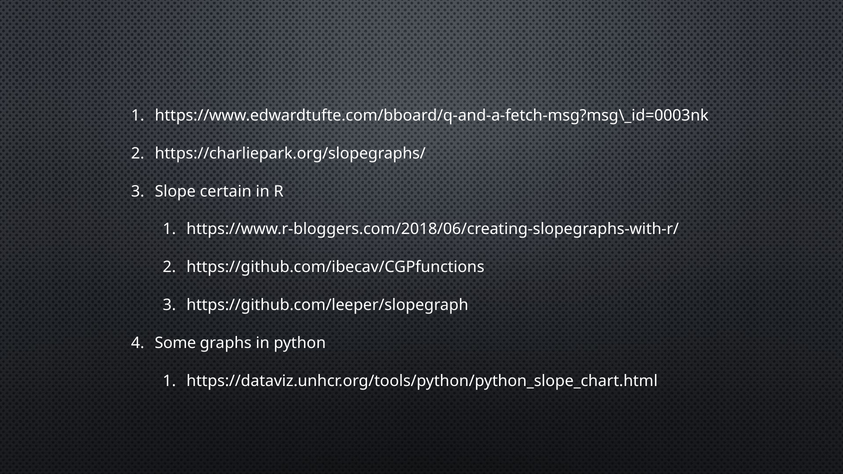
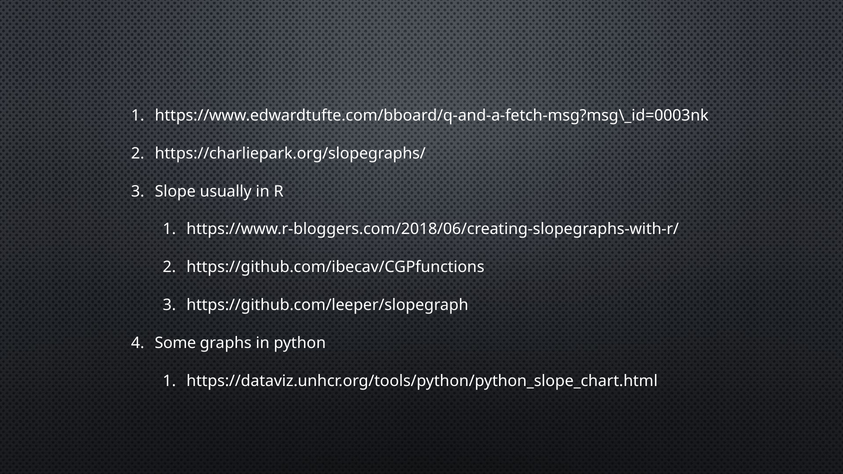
certain: certain -> usually (226, 191)
